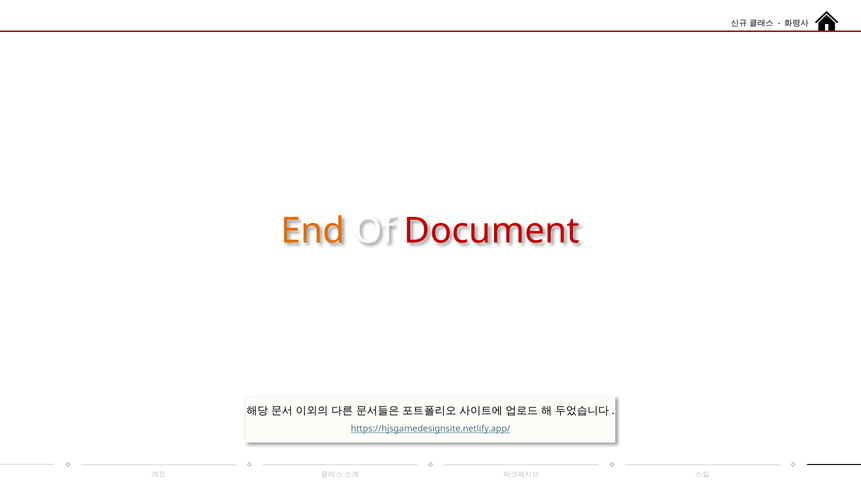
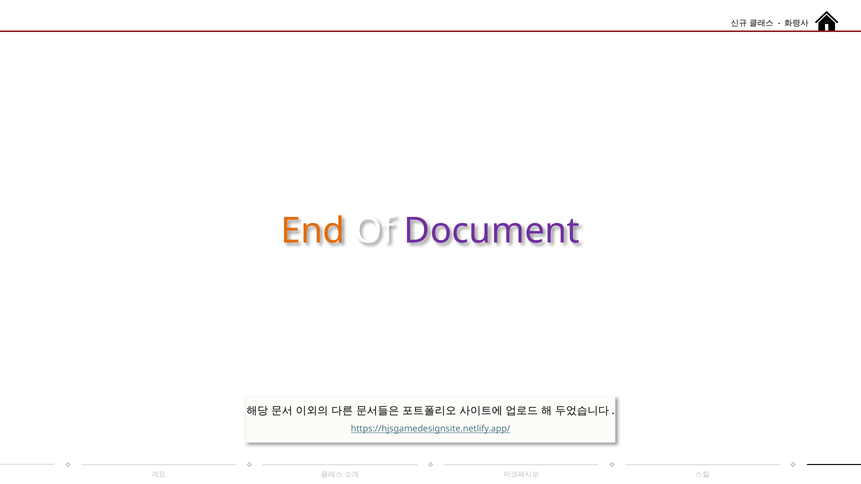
Document colour: red -> purple (492, 231)
